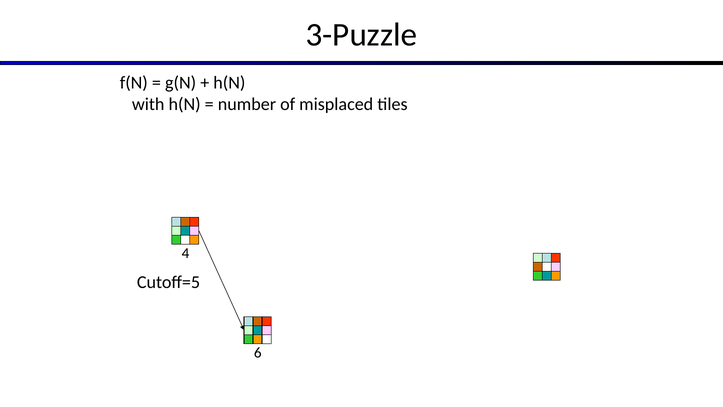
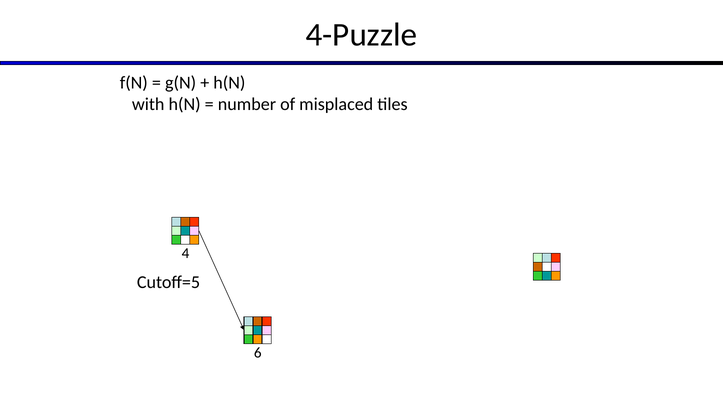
3-Puzzle: 3-Puzzle -> 4-Puzzle (361, 35)
